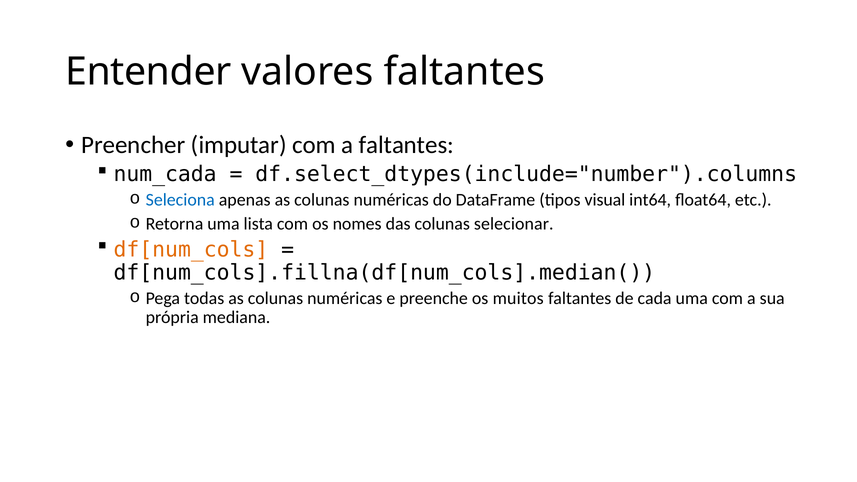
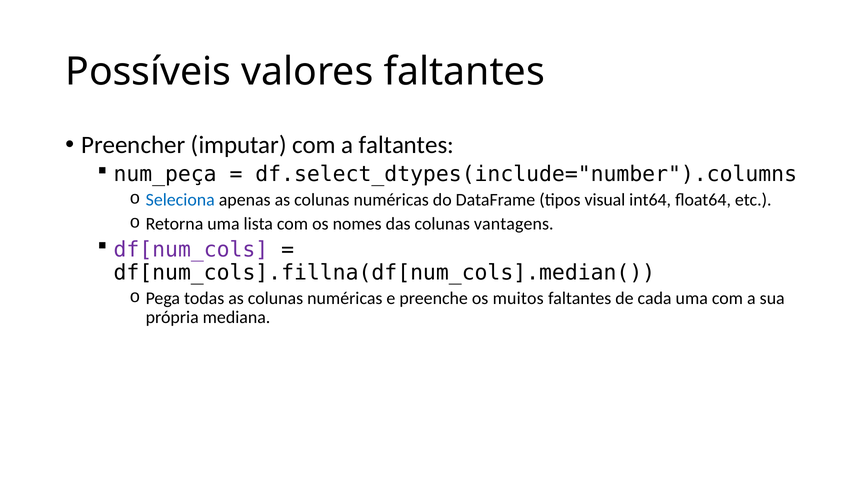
Entender: Entender -> Possíveis (148, 72)
num_cada: num_cada -> num_peça (165, 174)
selecionar: selecionar -> vantagens (514, 224)
df[num_cols colour: orange -> purple (191, 249)
